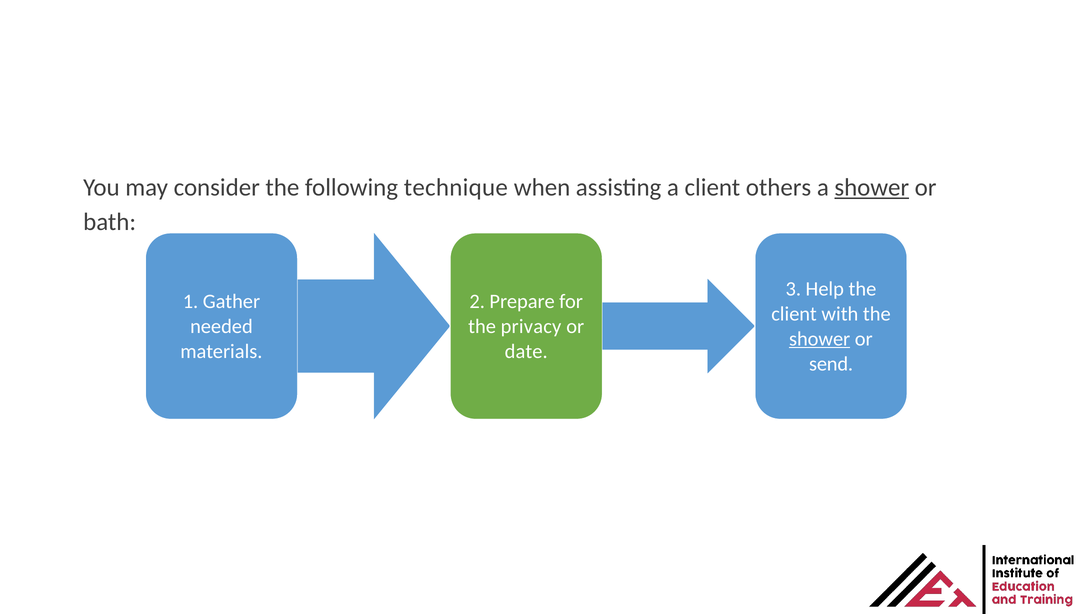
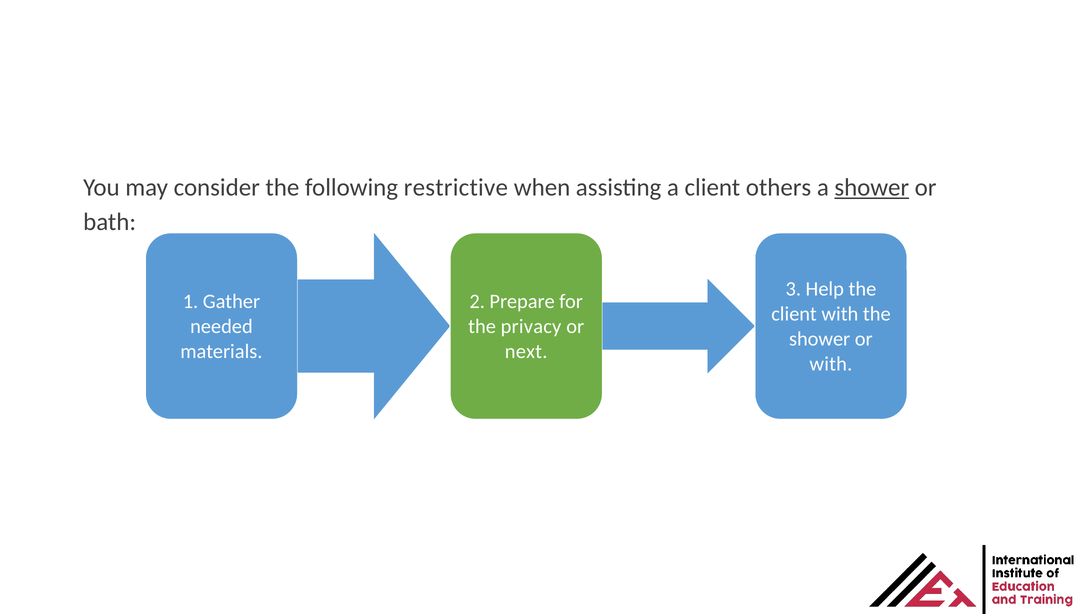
technique: technique -> restrictive (456, 187)
shower underline: present -> none (820, 339)
date: date -> next (526, 351)
send: send -> with (831, 364)
